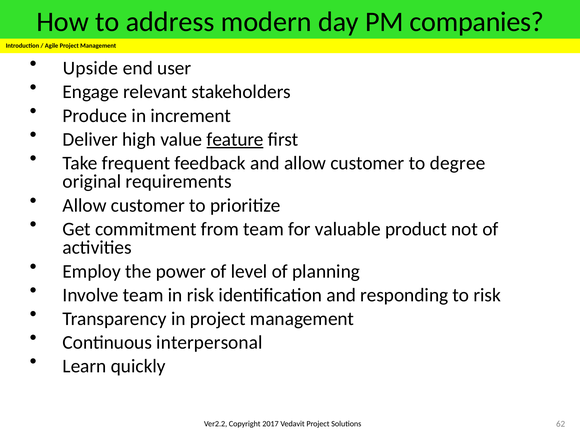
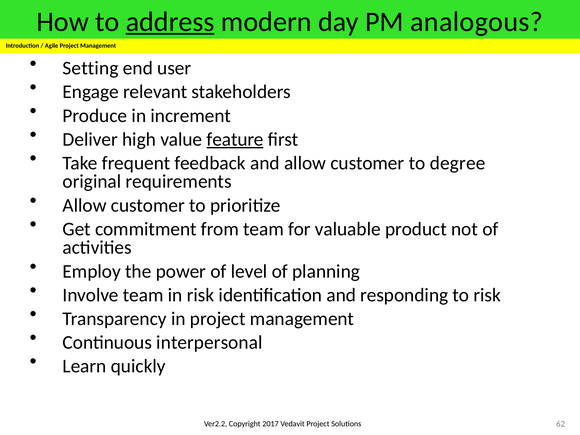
address underline: none -> present (170, 22)
companies: companies -> analogous (477, 22)
Upside: Upside -> Setting (91, 68)
